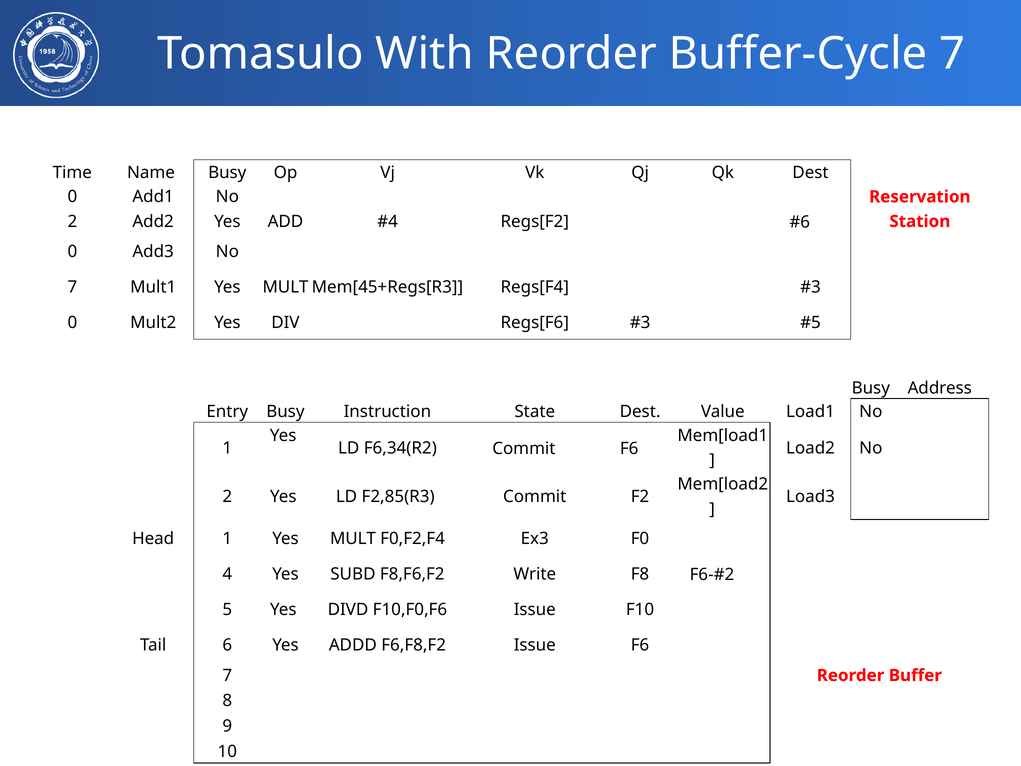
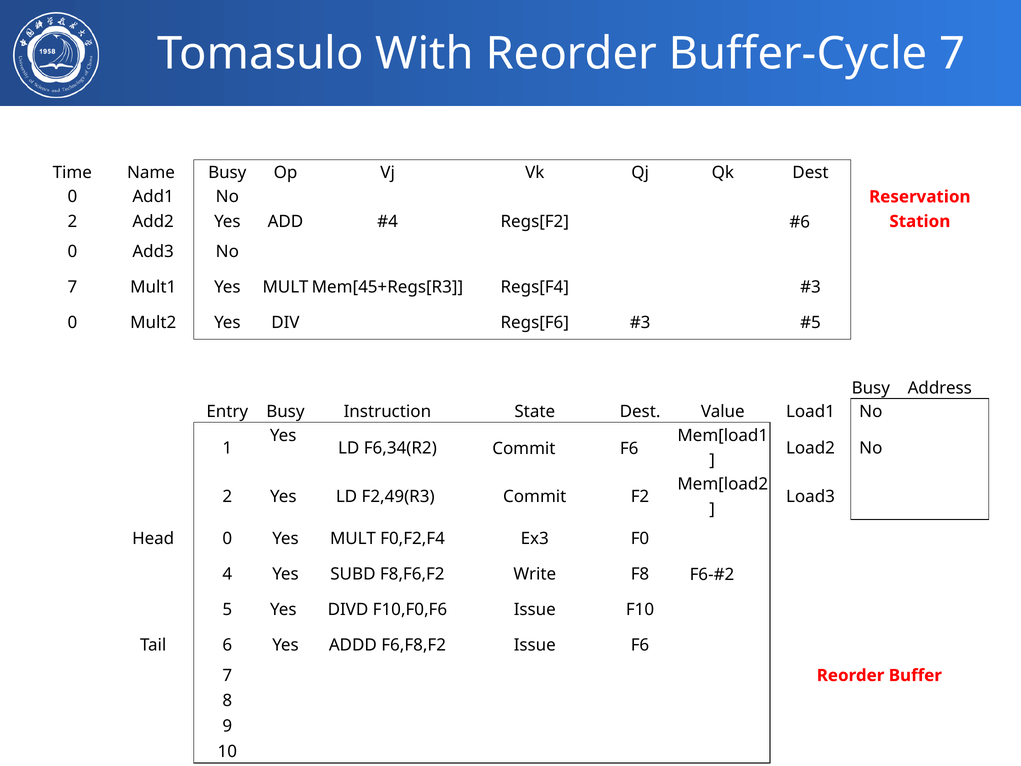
F2,85(R3: F2,85(R3 -> F2,49(R3 (398, 496)
Head 1: 1 -> 0 (227, 538)
